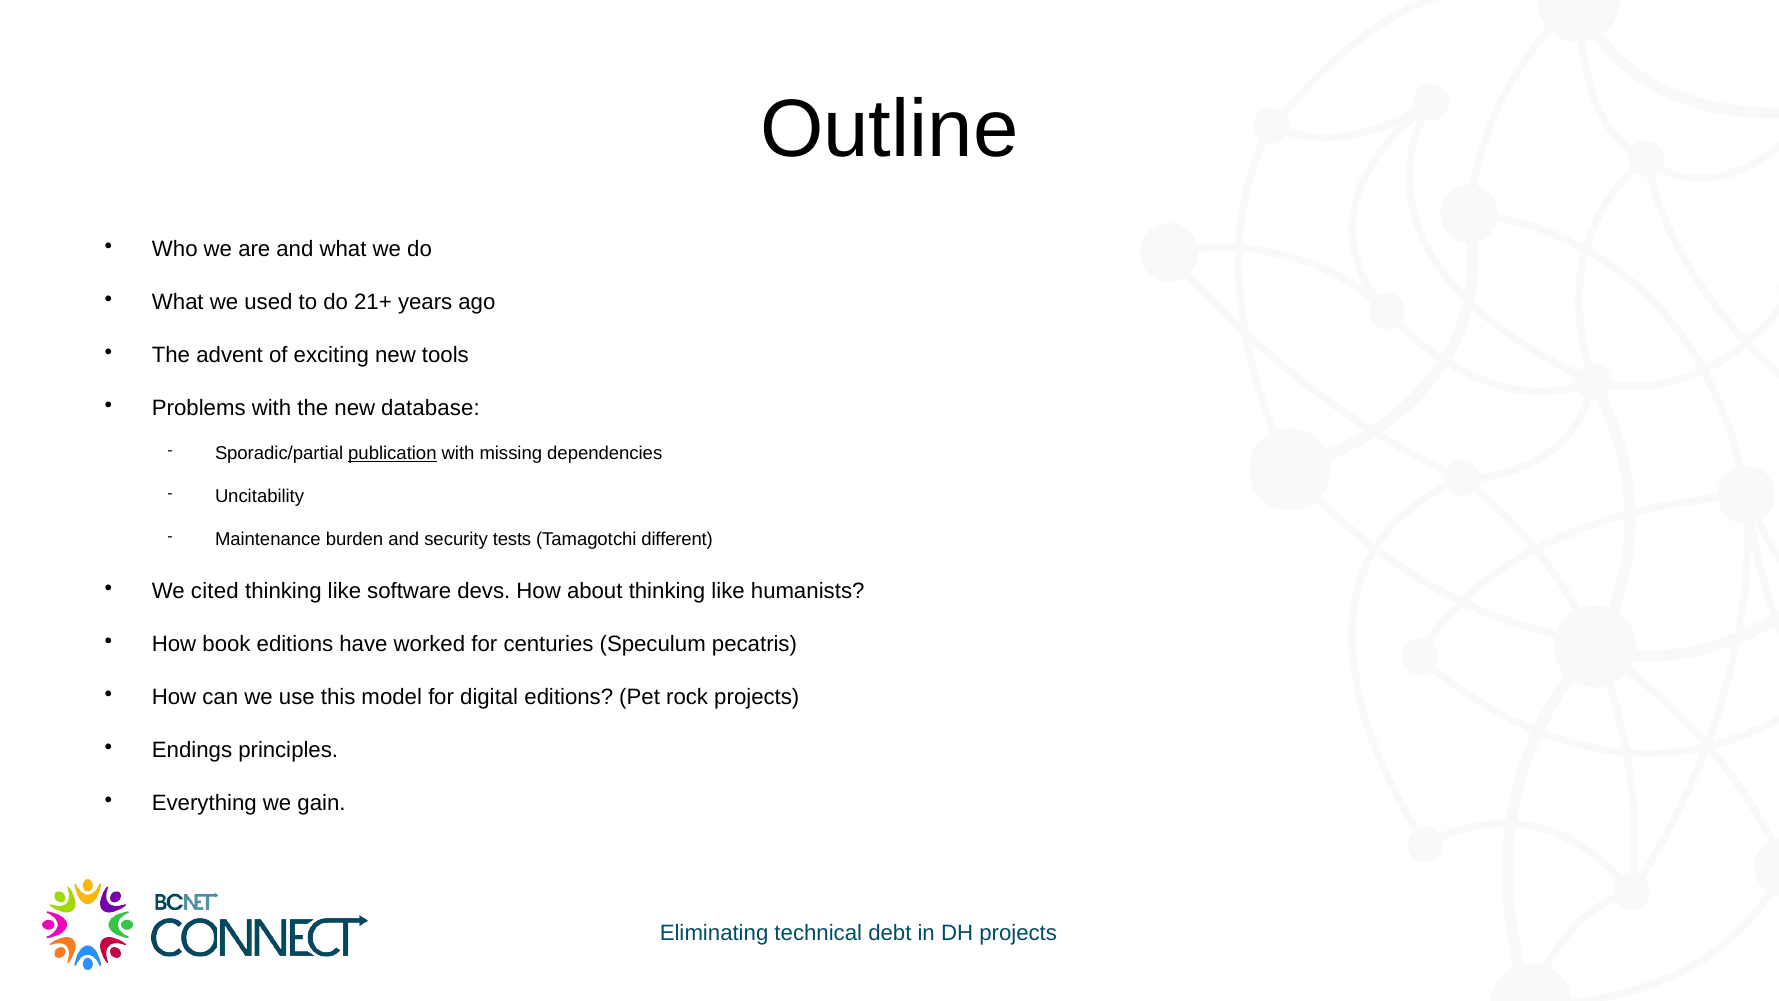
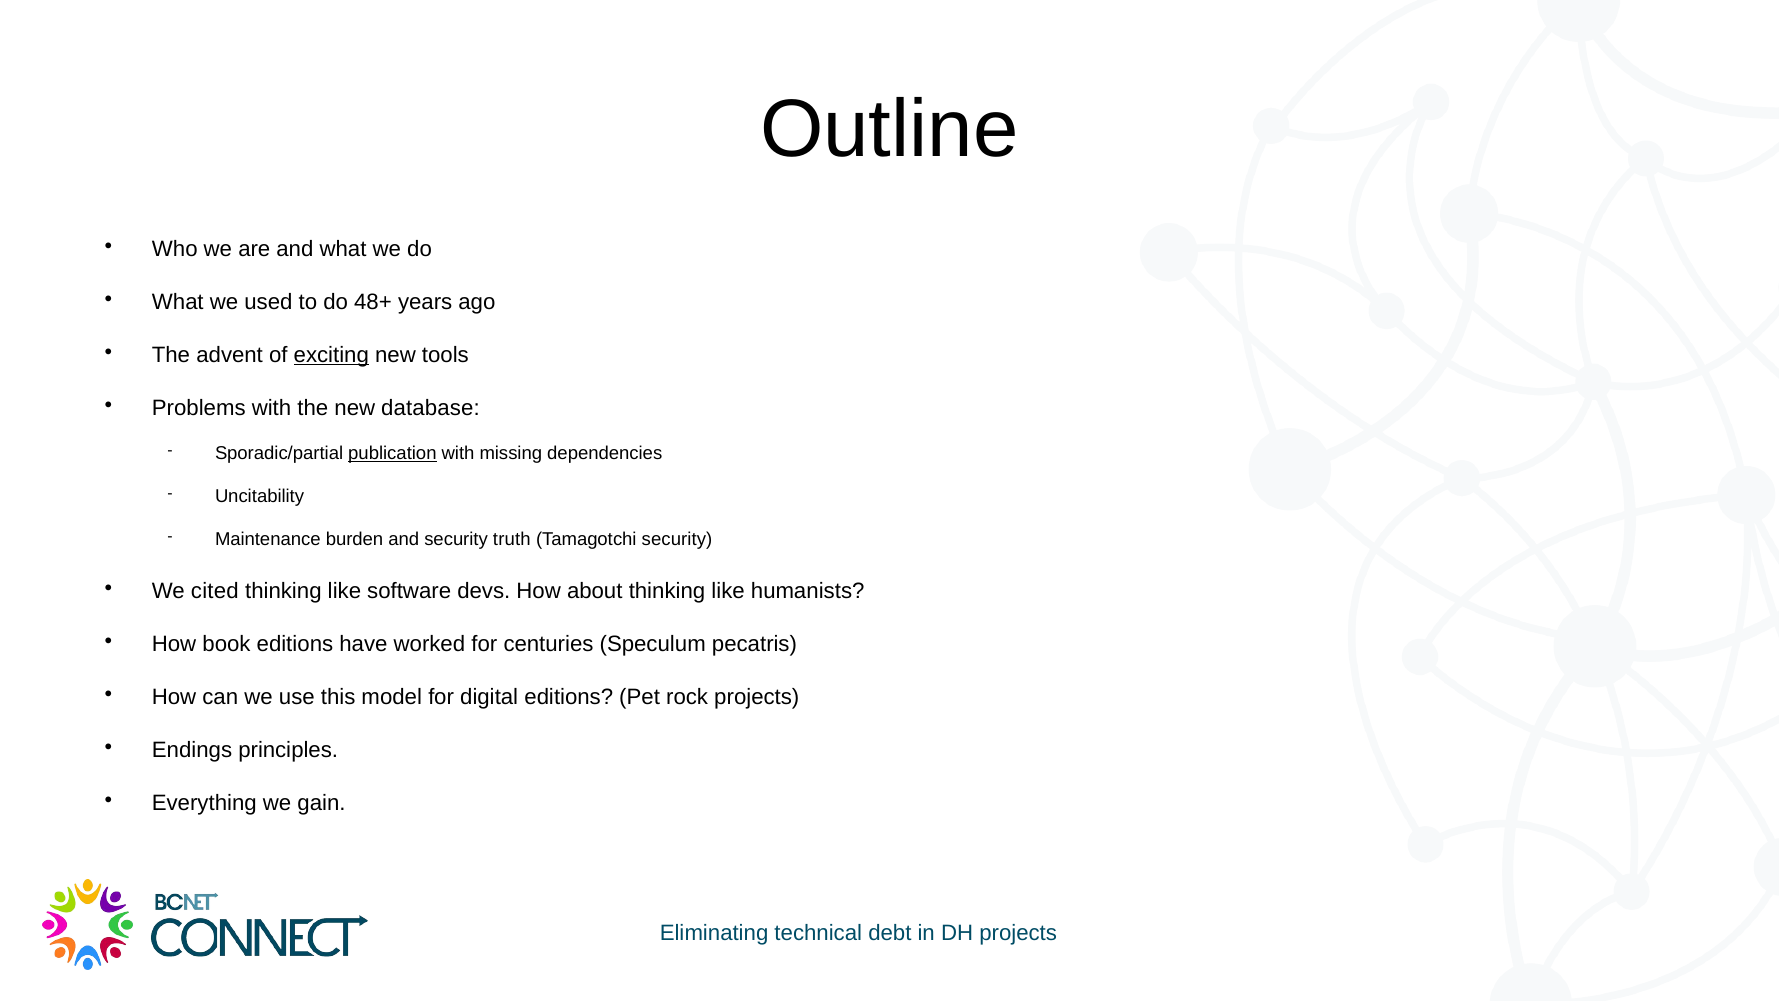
21+: 21+ -> 48+ (373, 302)
exciting underline: none -> present (331, 355)
tests: tests -> truth (512, 540)
Tamagotchi different: different -> security (677, 540)
